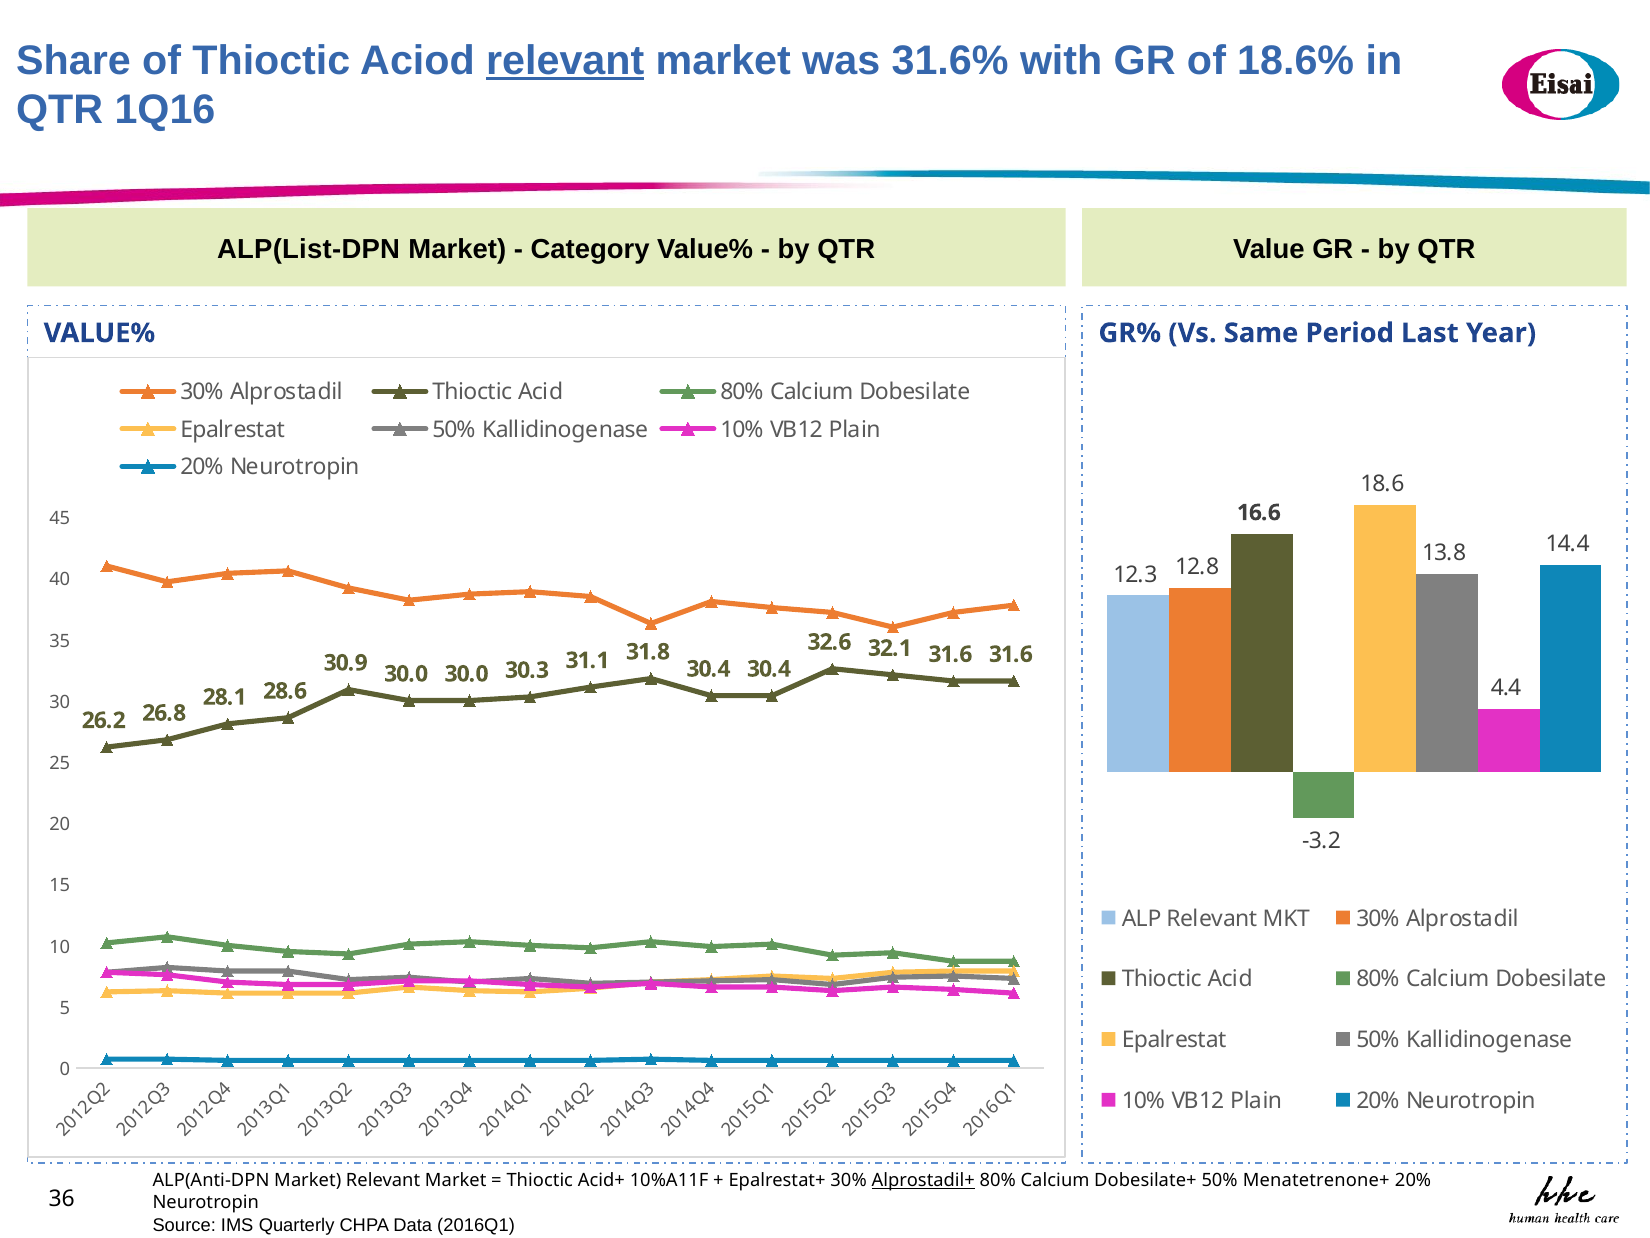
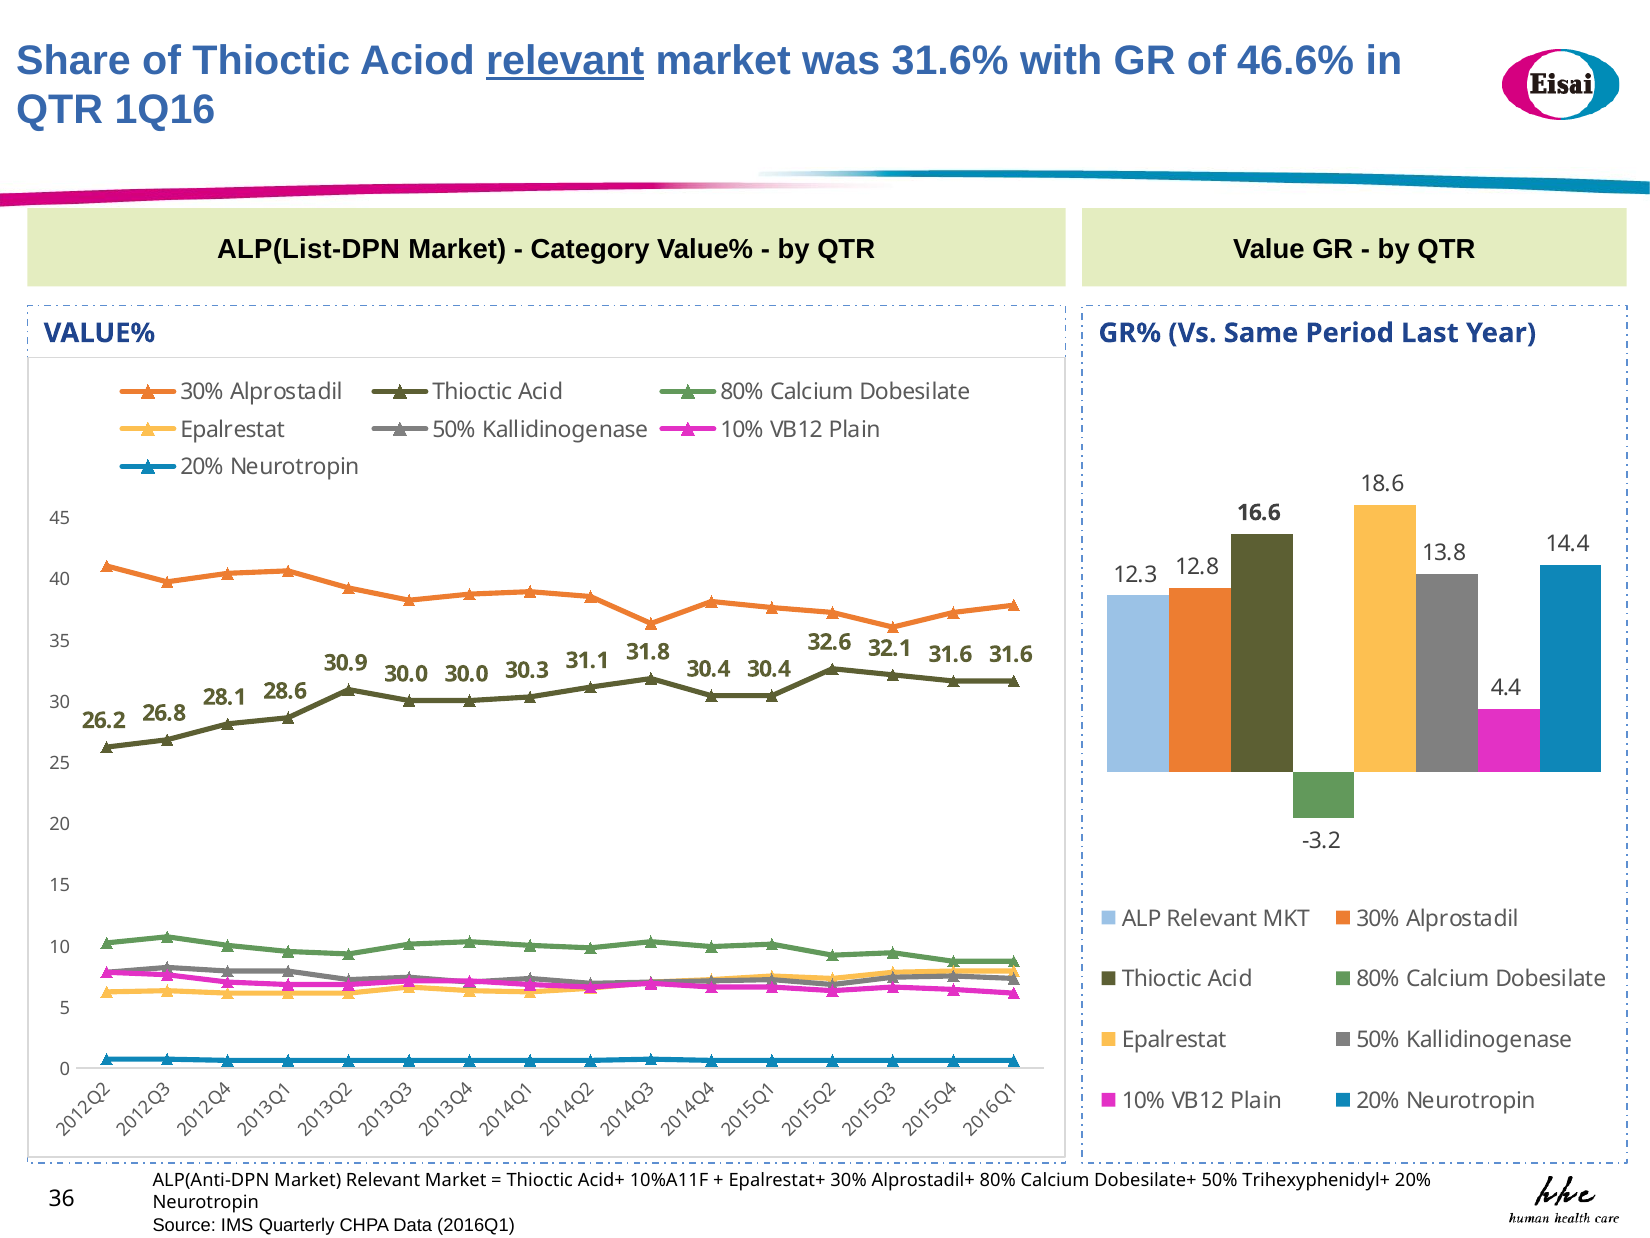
18.6%: 18.6% -> 46.6% (1296, 61)
Alprostadil+ underline: present -> none (923, 1180)
Menatetrenone+: Menatetrenone+ -> Trihexyphenidyl+ (1316, 1180)
